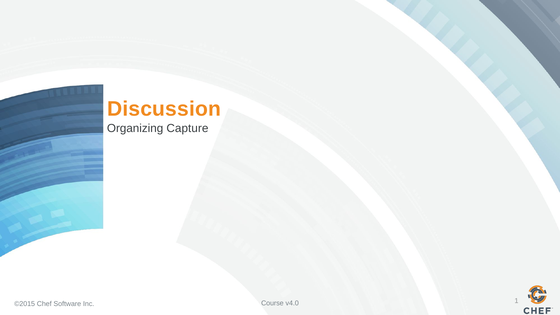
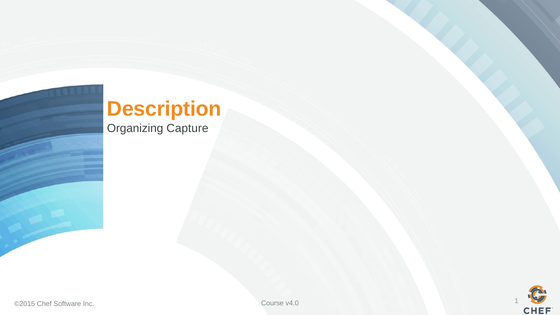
Discussion: Discussion -> Description (164, 109)
